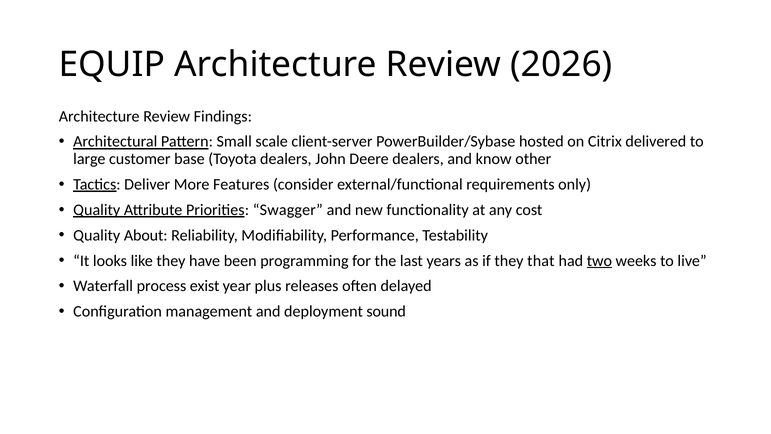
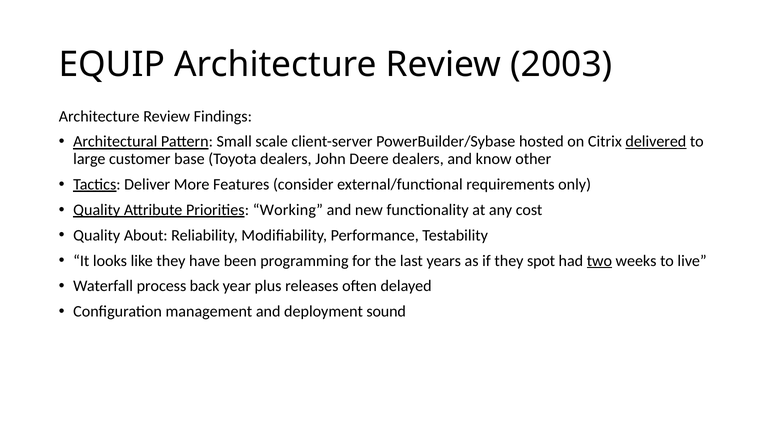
2026: 2026 -> 2003 (561, 65)
delivered underline: none -> present (656, 142)
Swagger: Swagger -> Working (288, 210)
that: that -> spot (541, 261)
exist: exist -> back (205, 286)
